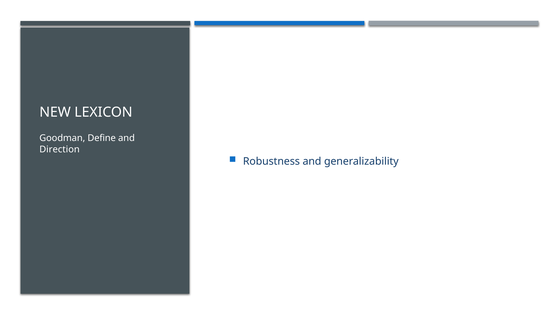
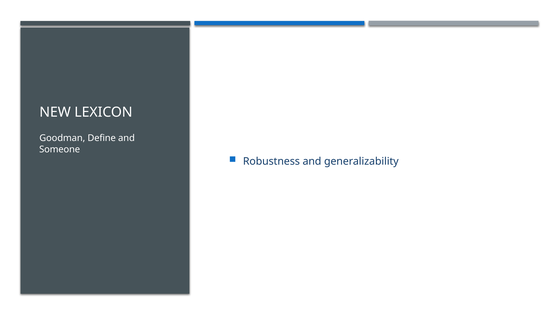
Direction: Direction -> Someone (60, 150)
